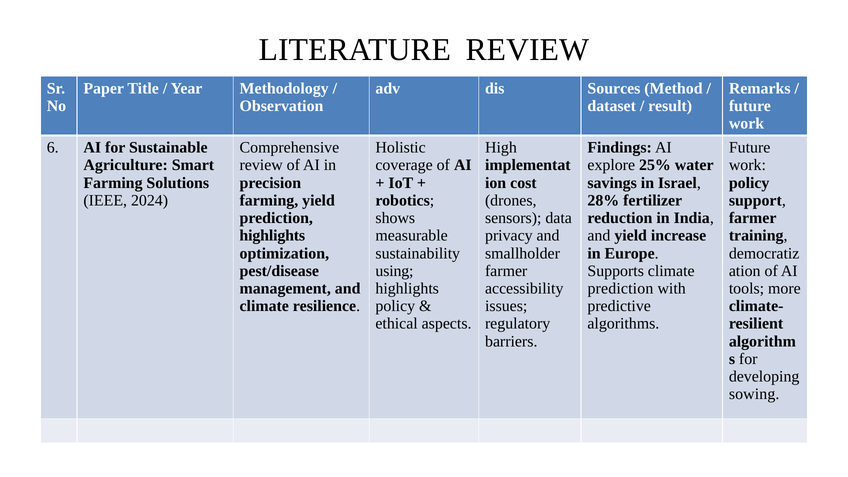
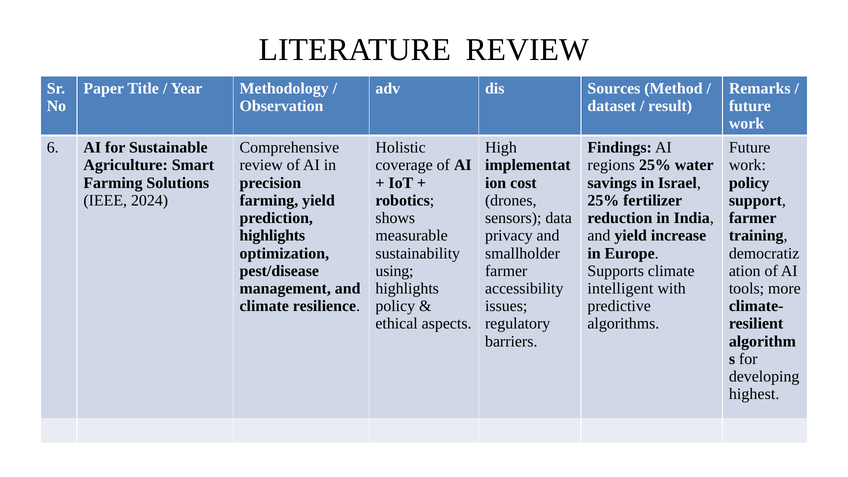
explore: explore -> regions (611, 165)
28%: 28% -> 25% (603, 200)
prediction: prediction -> intelligent (620, 288)
sowing: sowing -> highest (754, 394)
